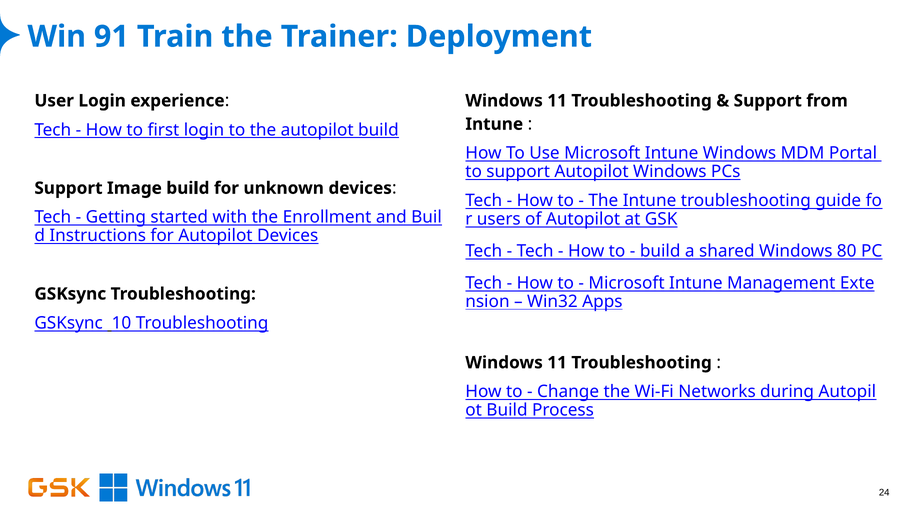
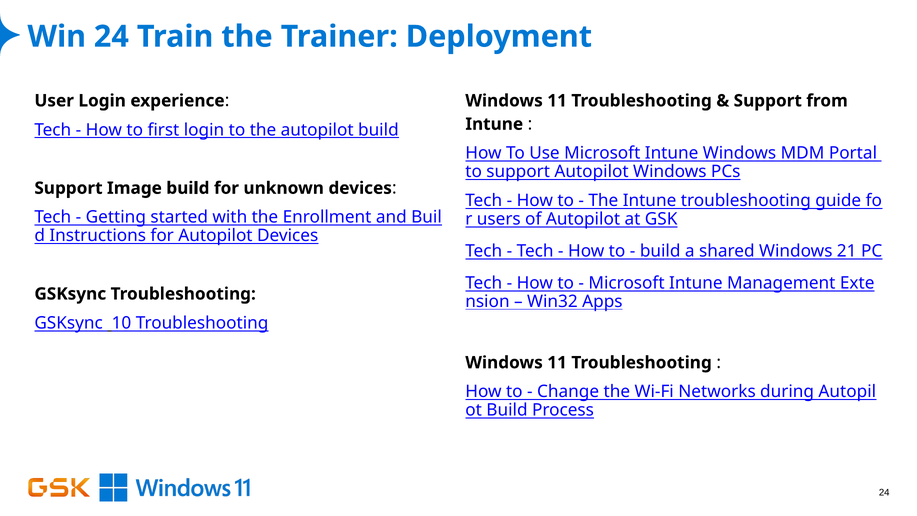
Win 91: 91 -> 24 (111, 37)
80: 80 -> 21 (847, 251)
